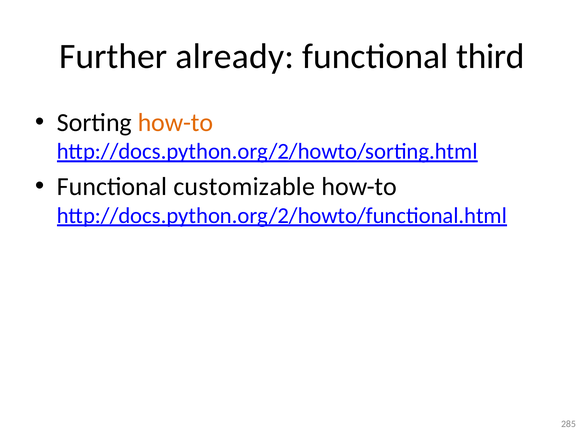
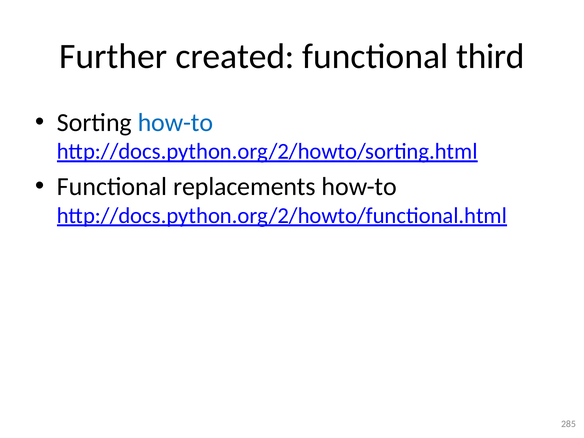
already: already -> created (235, 57)
how-to colour: orange -> blue (175, 123)
customizable: customizable -> replacements (244, 187)
